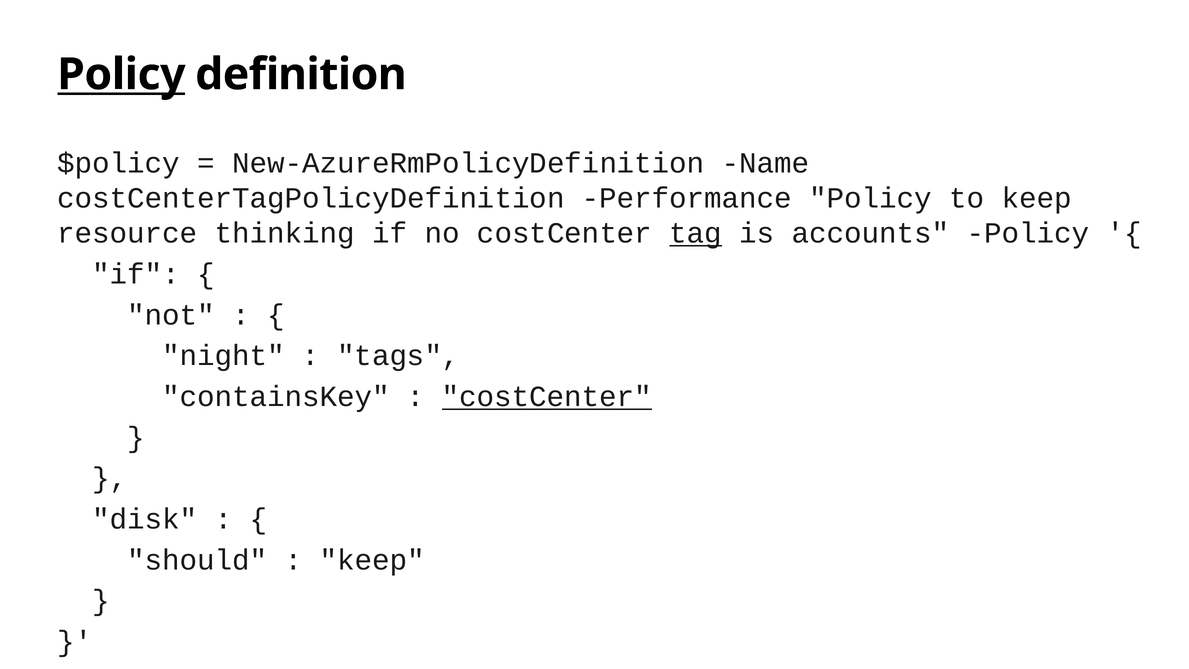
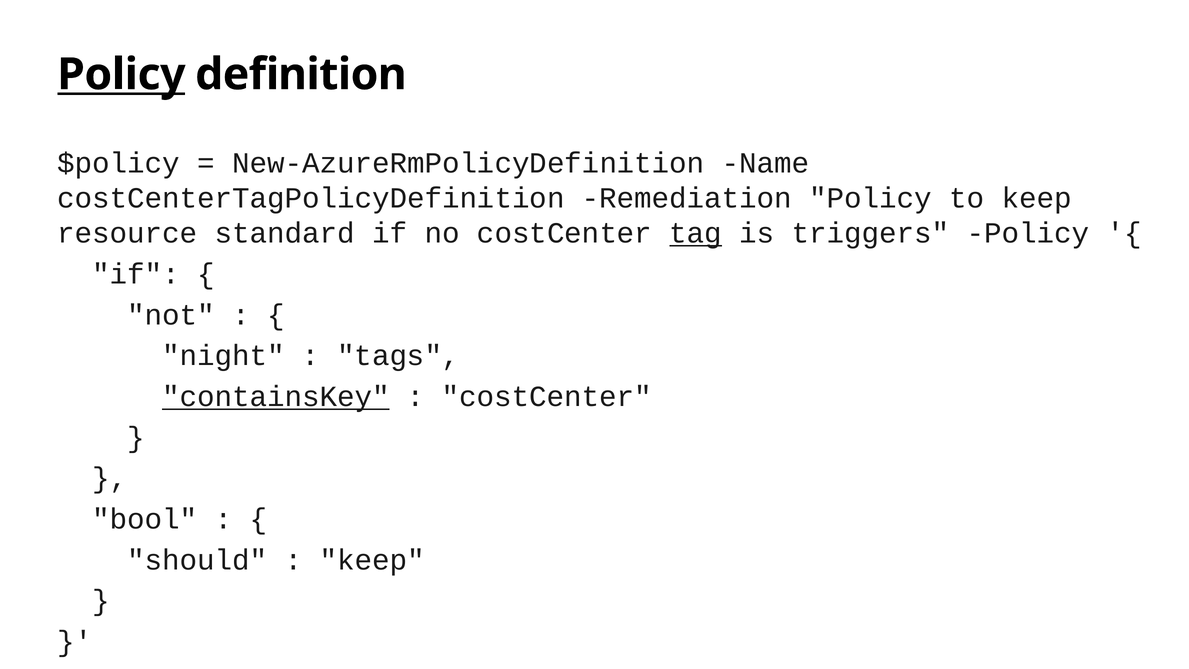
Performance: Performance -> Remediation (687, 198)
thinking: thinking -> standard (285, 233)
accounts: accounts -> triggers (871, 233)
containsKey underline: none -> present (276, 396)
costCenter underline: present -> none (547, 396)
disk: disk -> bool (145, 519)
